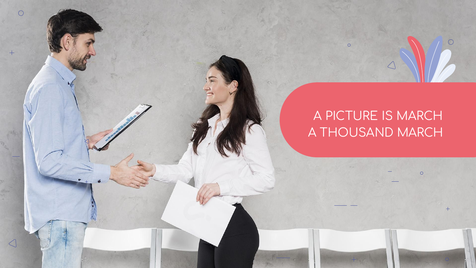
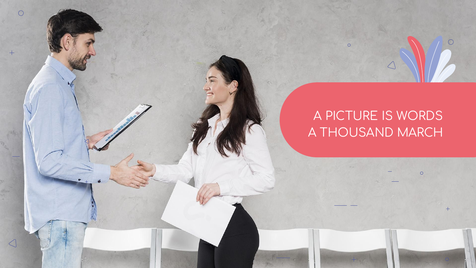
IS MARCH: MARCH -> WORDS (420, 116)
